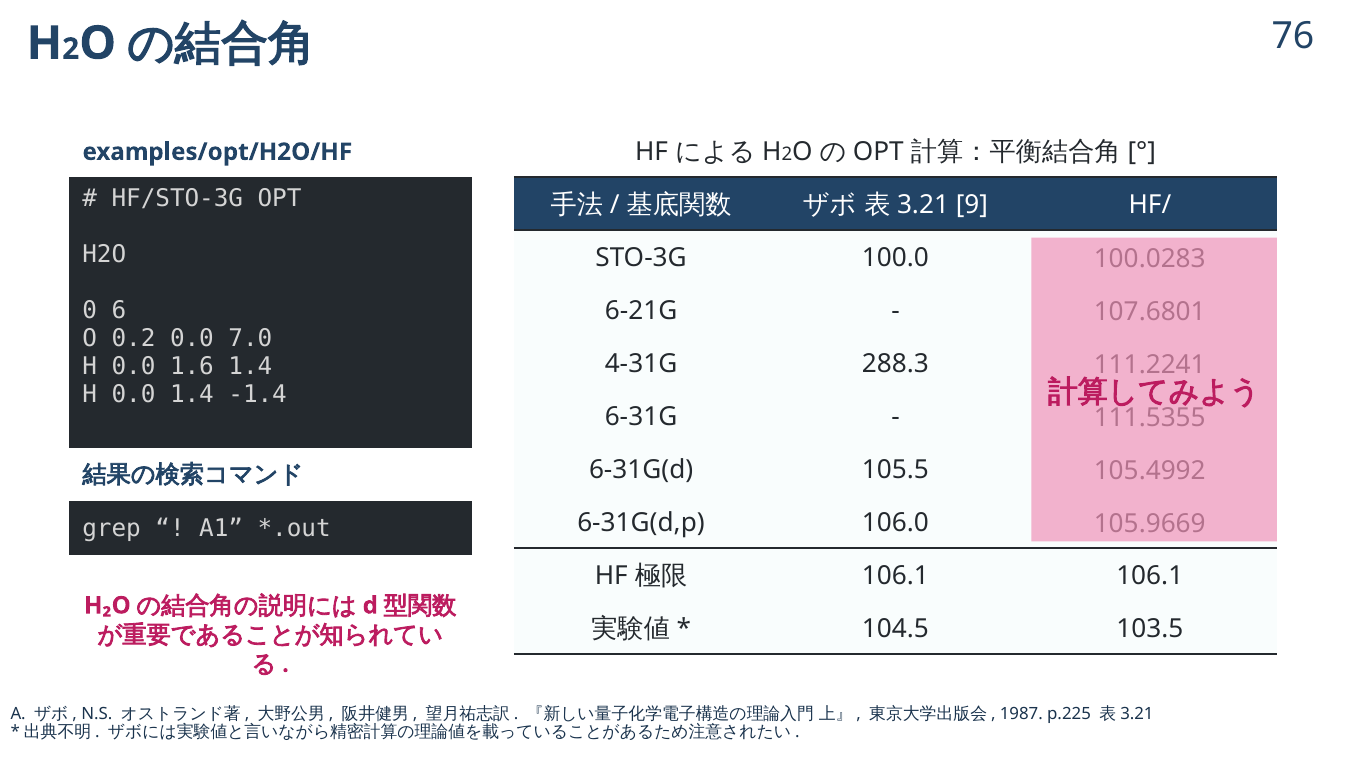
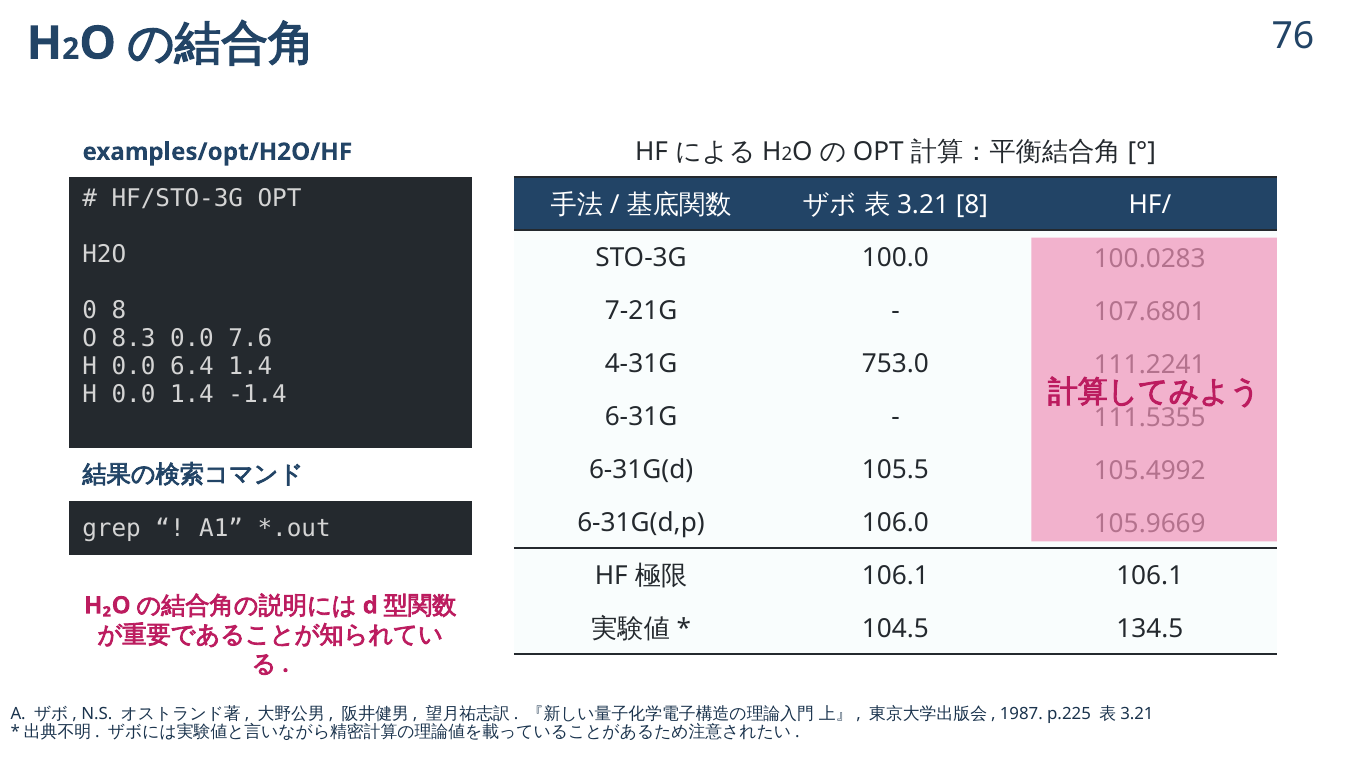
9: 9 -> 8 (972, 205)
0 6: 6 -> 8 (119, 310)
6-21G: 6-21G -> 7-21G (641, 311)
0.2: 0.2 -> 8.3 (134, 338)
7.0: 7.0 -> 7.6 (250, 338)
1.6: 1.6 -> 6.4 (192, 366)
288.3: 288.3 -> 753.0 (895, 364)
103.5: 103.5 -> 134.5 (1150, 629)
